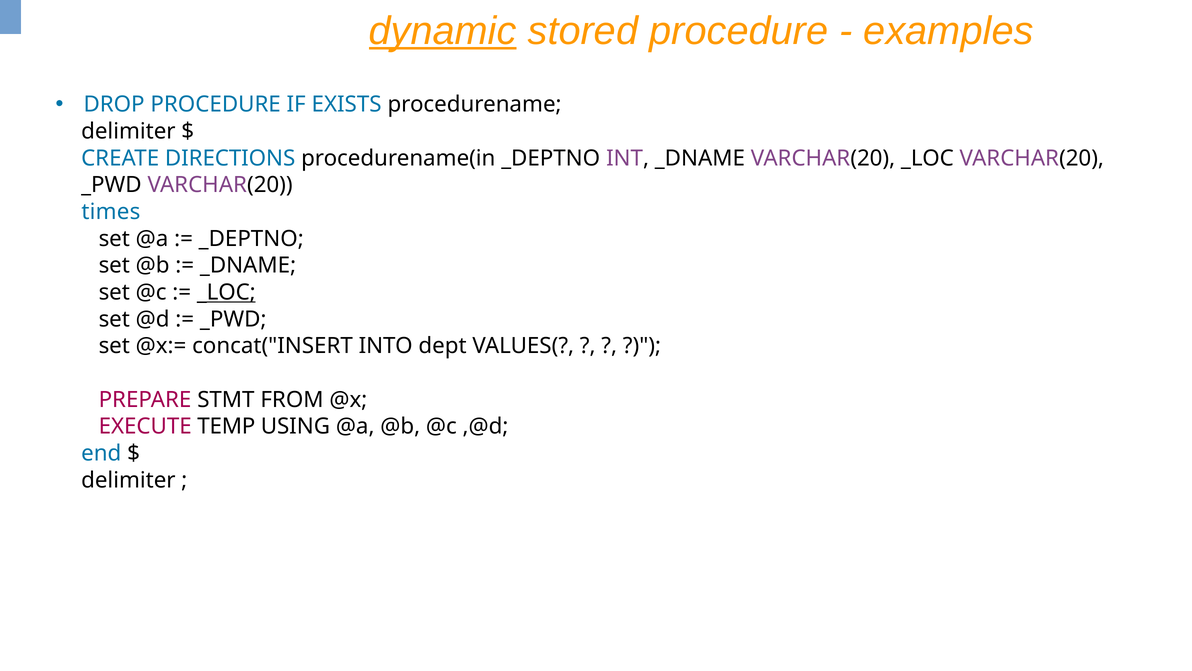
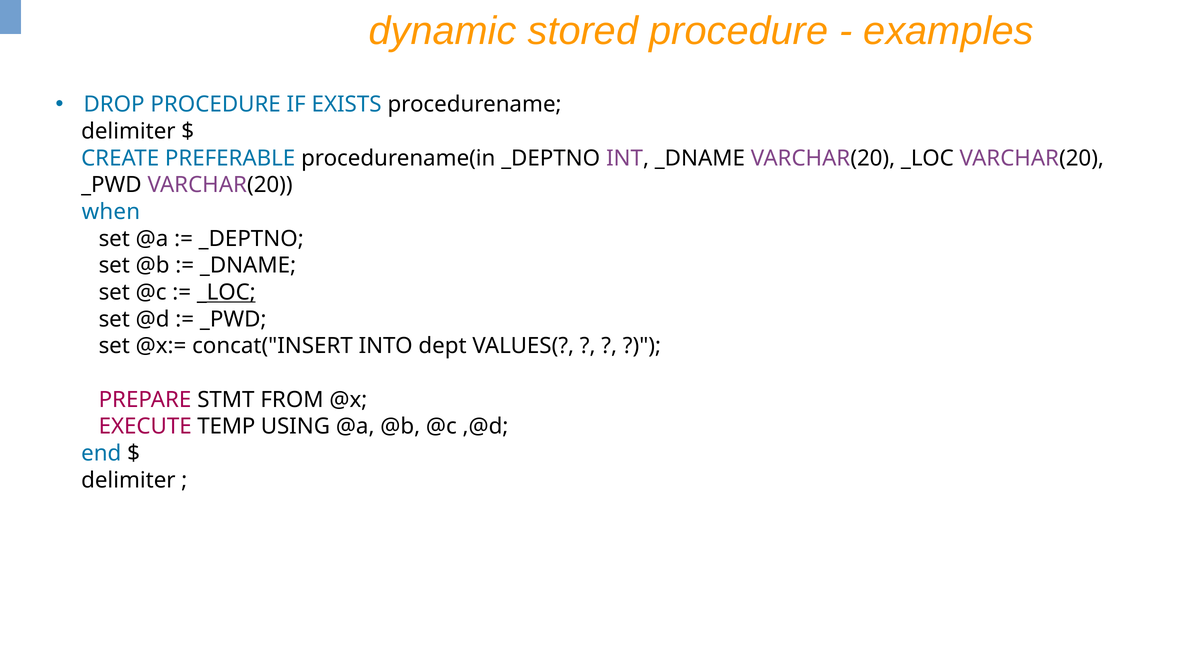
dynamic underline: present -> none (443, 31)
DIRECTIONS: DIRECTIONS -> PREFERABLE (230, 158)
times: times -> when (111, 212)
